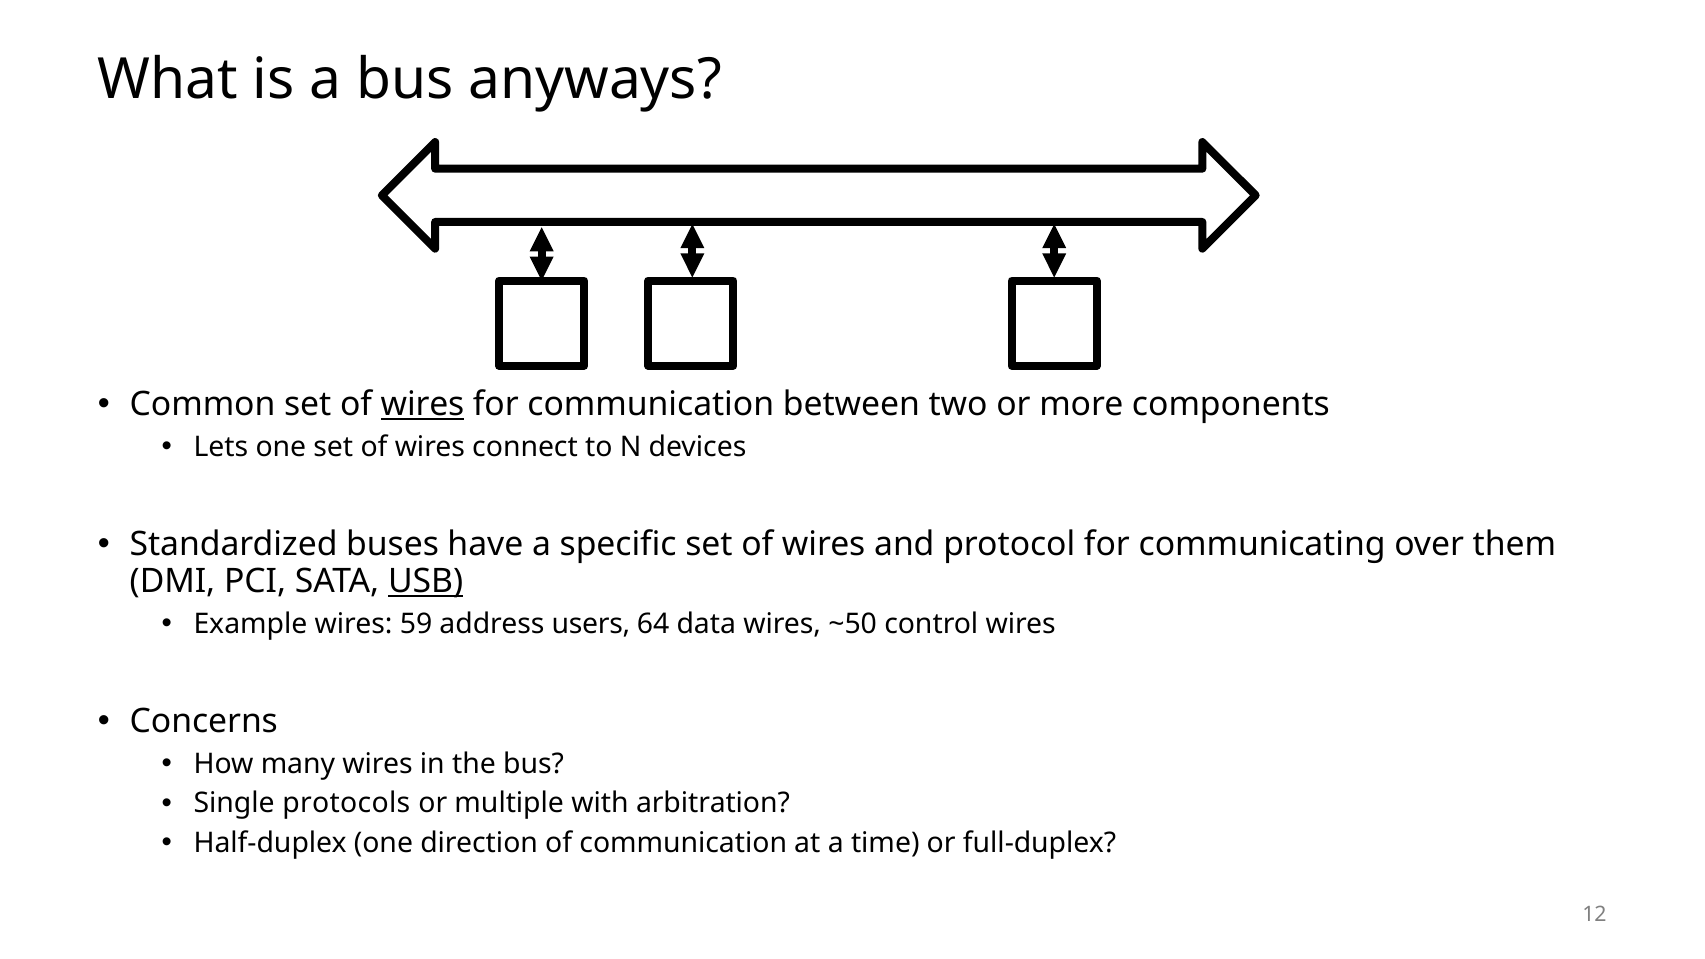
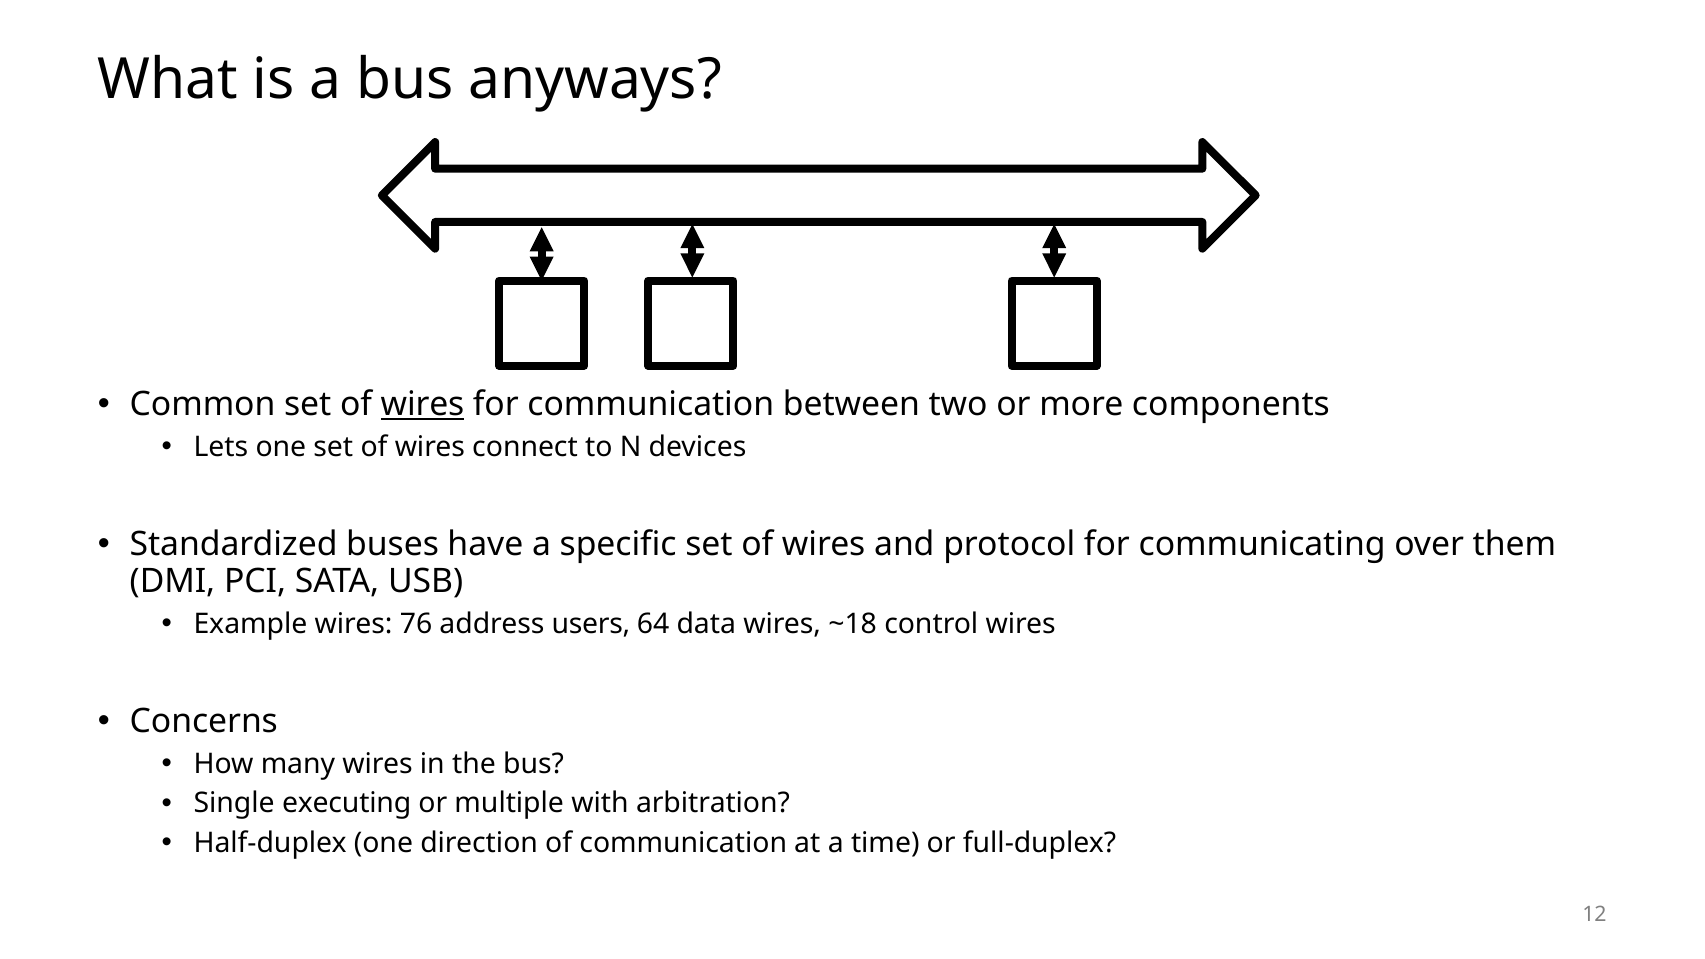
USB underline: present -> none (426, 581)
59: 59 -> 76 (416, 624)
~50: ~50 -> ~18 (853, 624)
protocols: protocols -> executing (347, 804)
